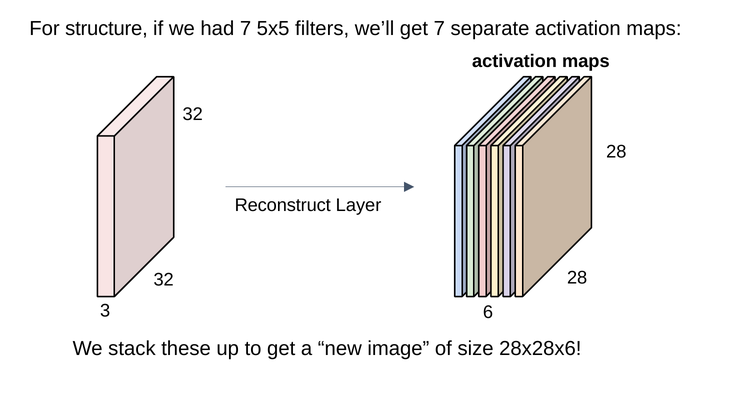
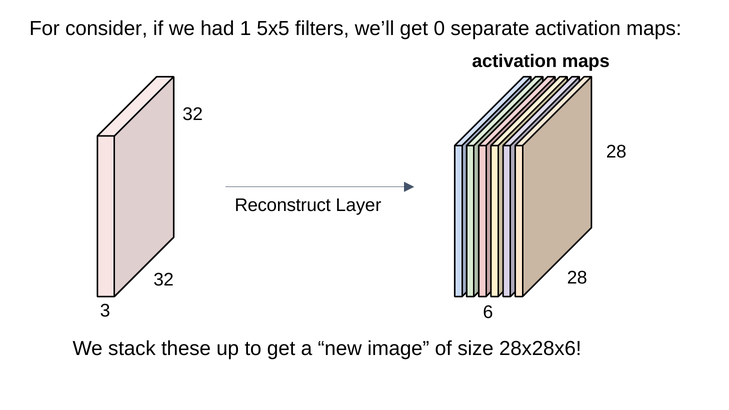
structure: structure -> consider (106, 28)
had 7: 7 -> 1 (246, 28)
get 7: 7 -> 0 (439, 28)
